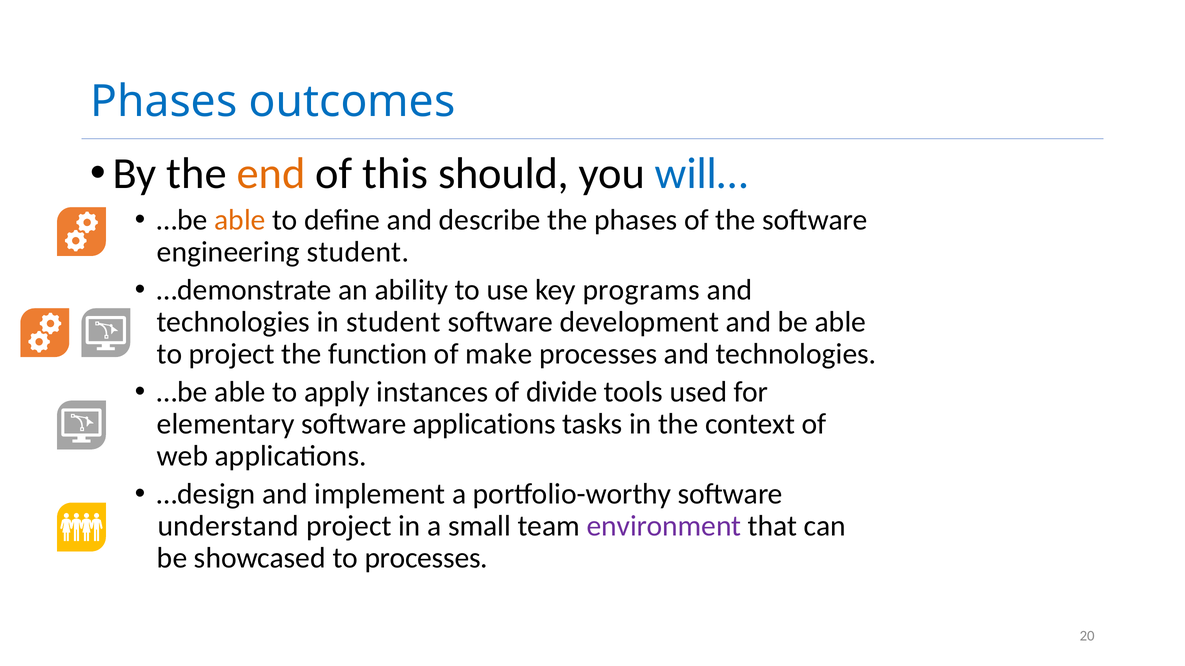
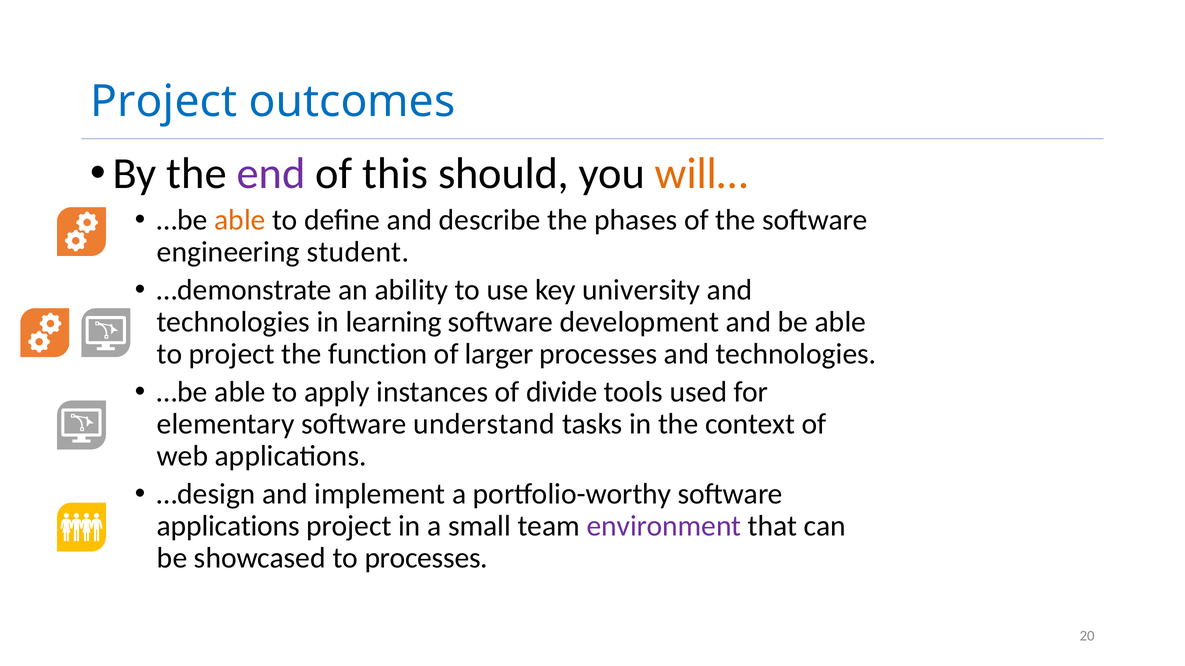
Phases: Phases -> Project (164, 102)
end colour: orange -> purple (271, 174)
will… colour: blue -> orange (701, 174)
programs: programs -> university (641, 290)
in student: student -> learning (394, 322)
make: make -> larger (499, 354)
software applications: applications -> understand (484, 424)
understand: understand -> applications (228, 527)
